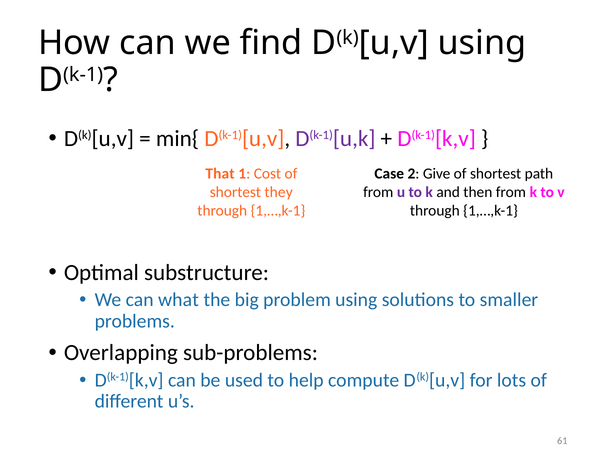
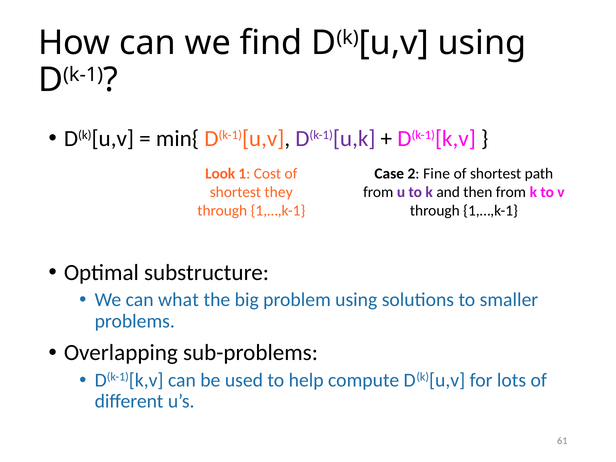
That: That -> Look (220, 174)
Give: Give -> Fine (437, 174)
